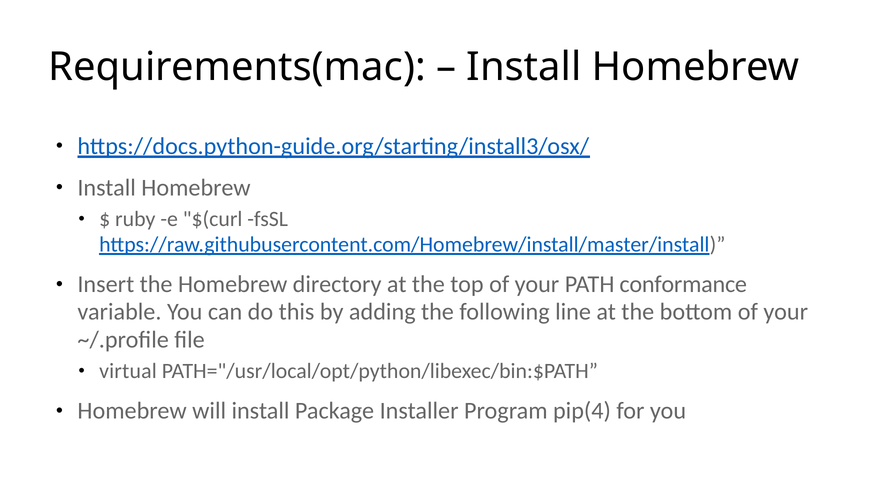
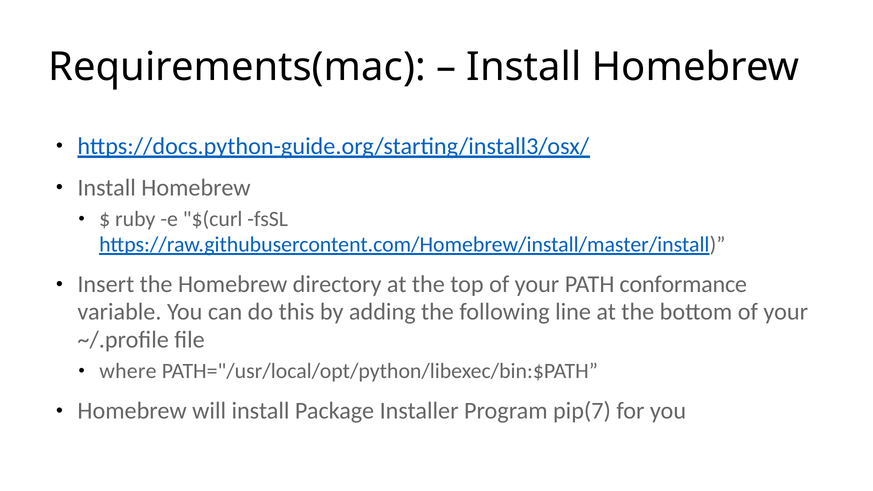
virtual: virtual -> where (128, 371)
pip(4: pip(4 -> pip(7 (582, 411)
